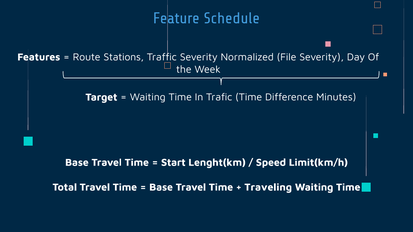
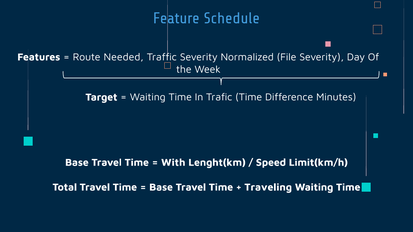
Stations: Stations -> Needed (124, 57)
Start: Start -> With (173, 163)
